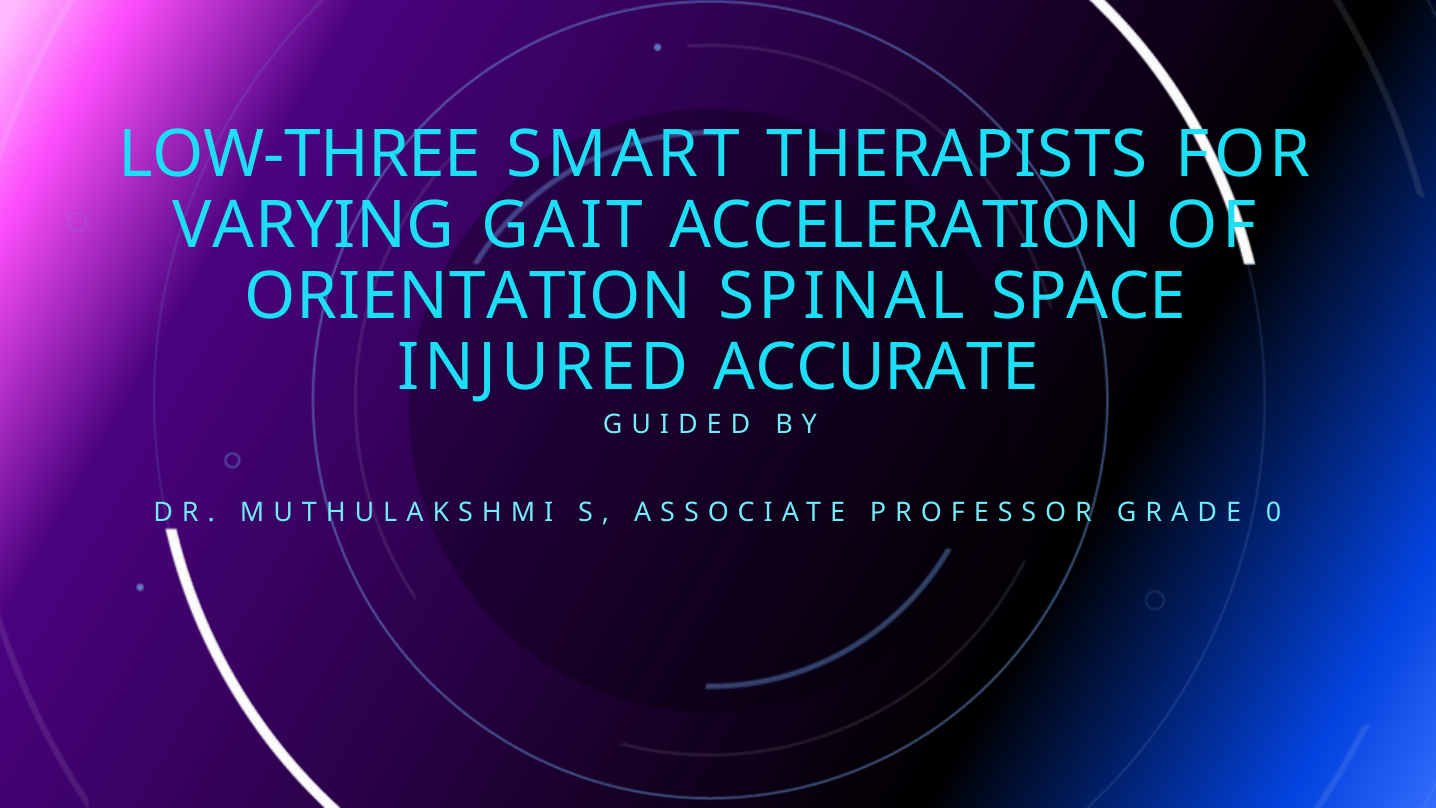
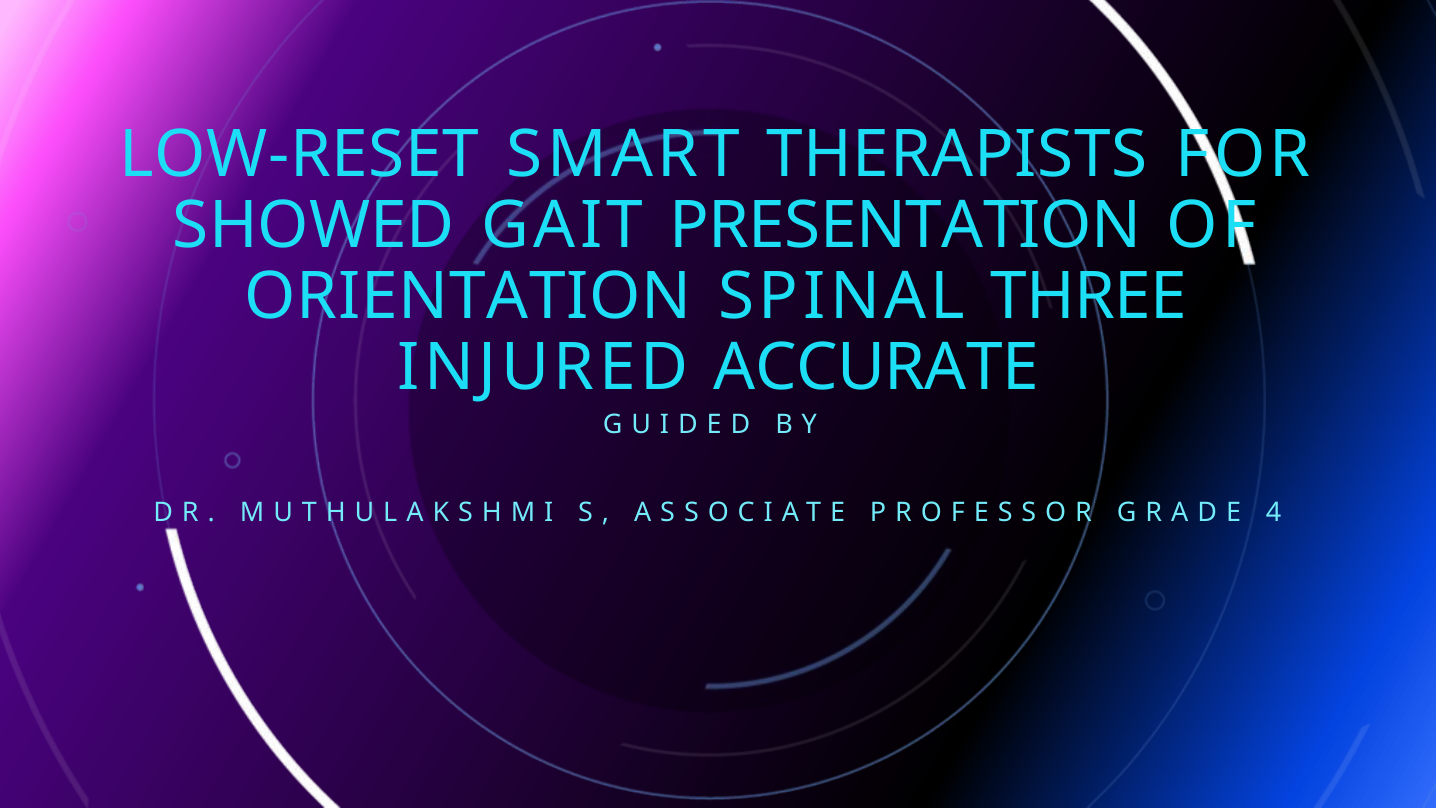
LOW-THREE: LOW-THREE -> LOW-RESET (299, 154)
VARYING: VARYING -> SHOWED (314, 225)
ACCELERATION: ACCELERATION -> PRESENTATION (905, 225)
SPACE: SPACE -> THREE (1089, 296)
0: 0 -> 4 (1274, 512)
